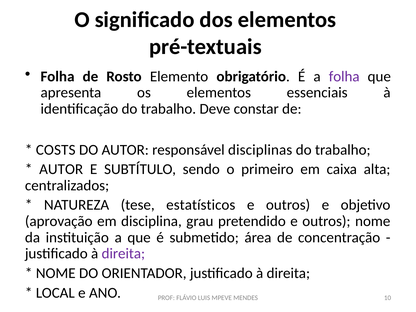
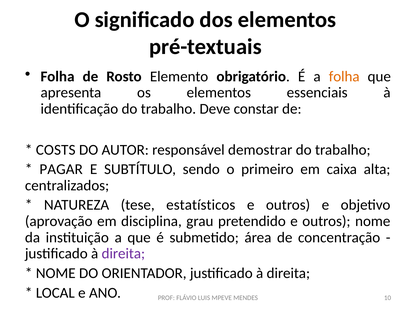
folha colour: purple -> orange (344, 76)
disciplinas: disciplinas -> demostrar (260, 150)
AUTOR: AUTOR -> PAGAR (61, 169)
